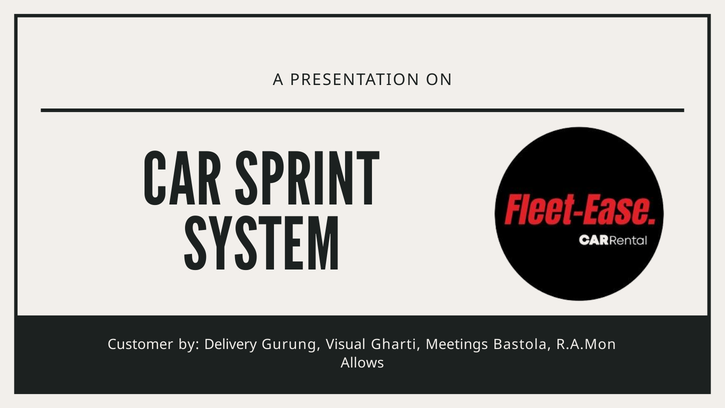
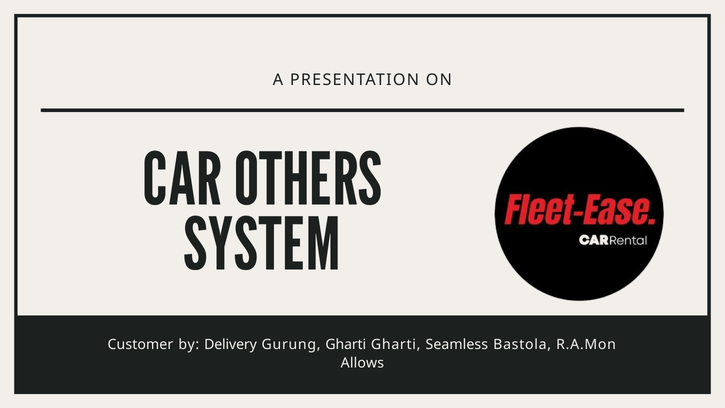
SPRINT: SPRINT -> OTHERS (308, 181)
Gurung Visual: Visual -> Gharti (346, 344)
Meetings: Meetings -> Seamless (457, 344)
